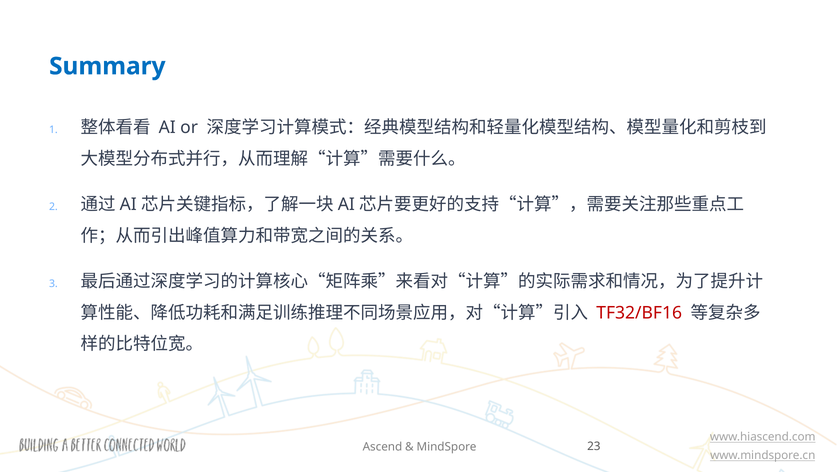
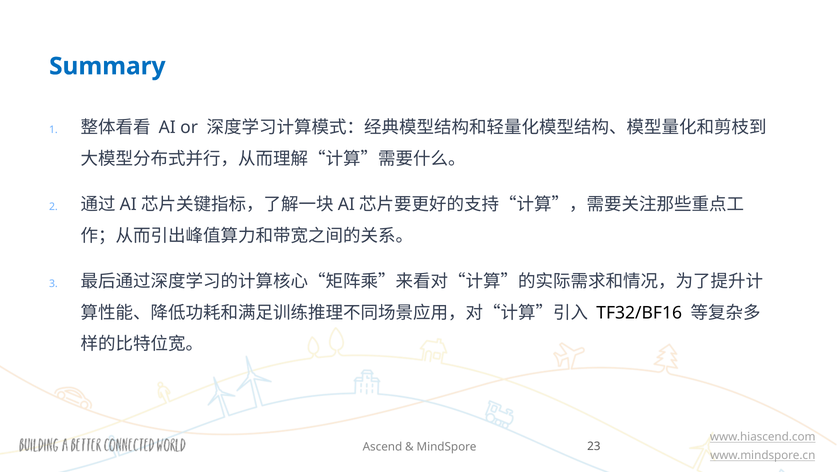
TF32/BF16 colour: red -> black (639, 313)
